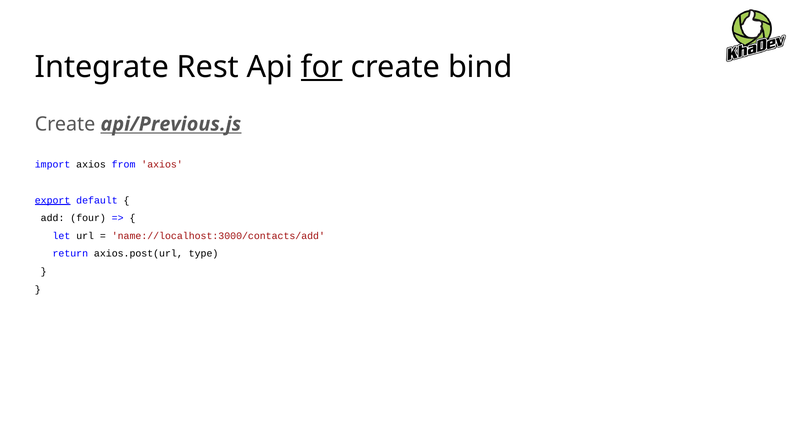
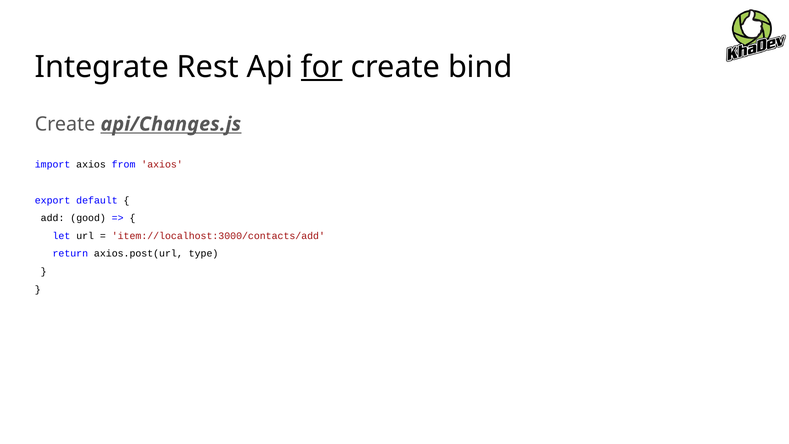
api/Previous.js: api/Previous.js -> api/Changes.js (171, 124)
export underline: present -> none (53, 200)
four: four -> good (88, 218)
name://localhost:3000/contacts/add: name://localhost:3000/contacts/add -> item://localhost:3000/contacts/add (218, 236)
